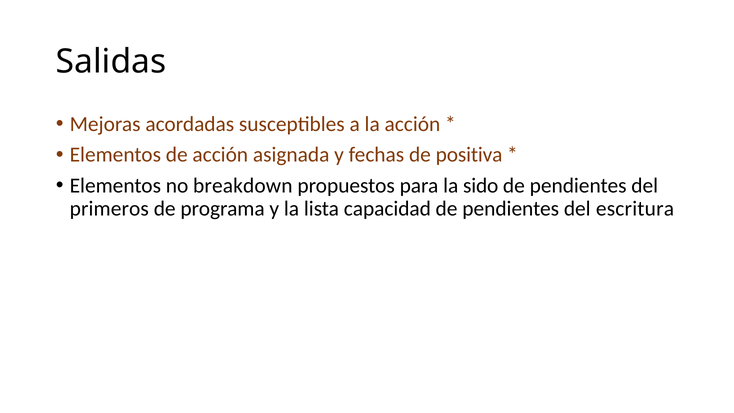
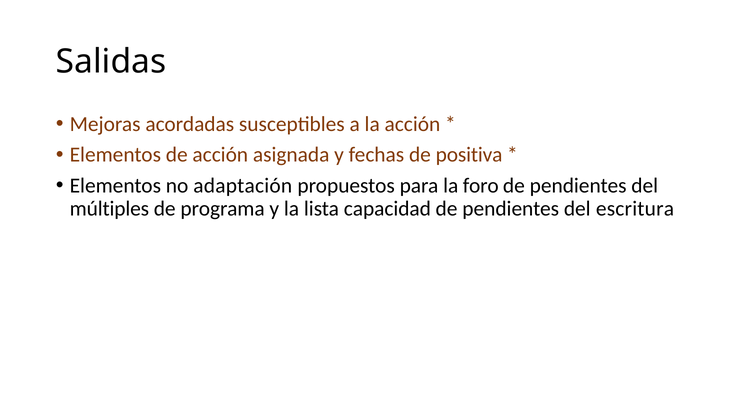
breakdown: breakdown -> adaptación (243, 186)
sido: sido -> foro (481, 186)
primeros: primeros -> múltiples (109, 209)
